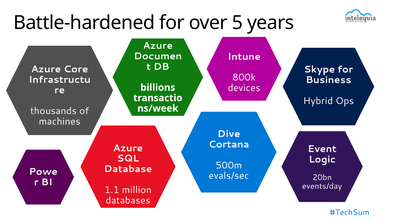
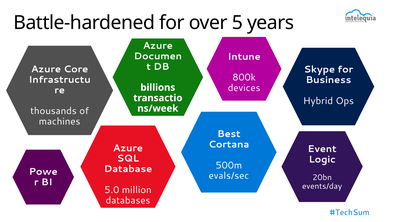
Dive: Dive -> Best (229, 134)
1.1: 1.1 -> 5.0 (112, 190)
